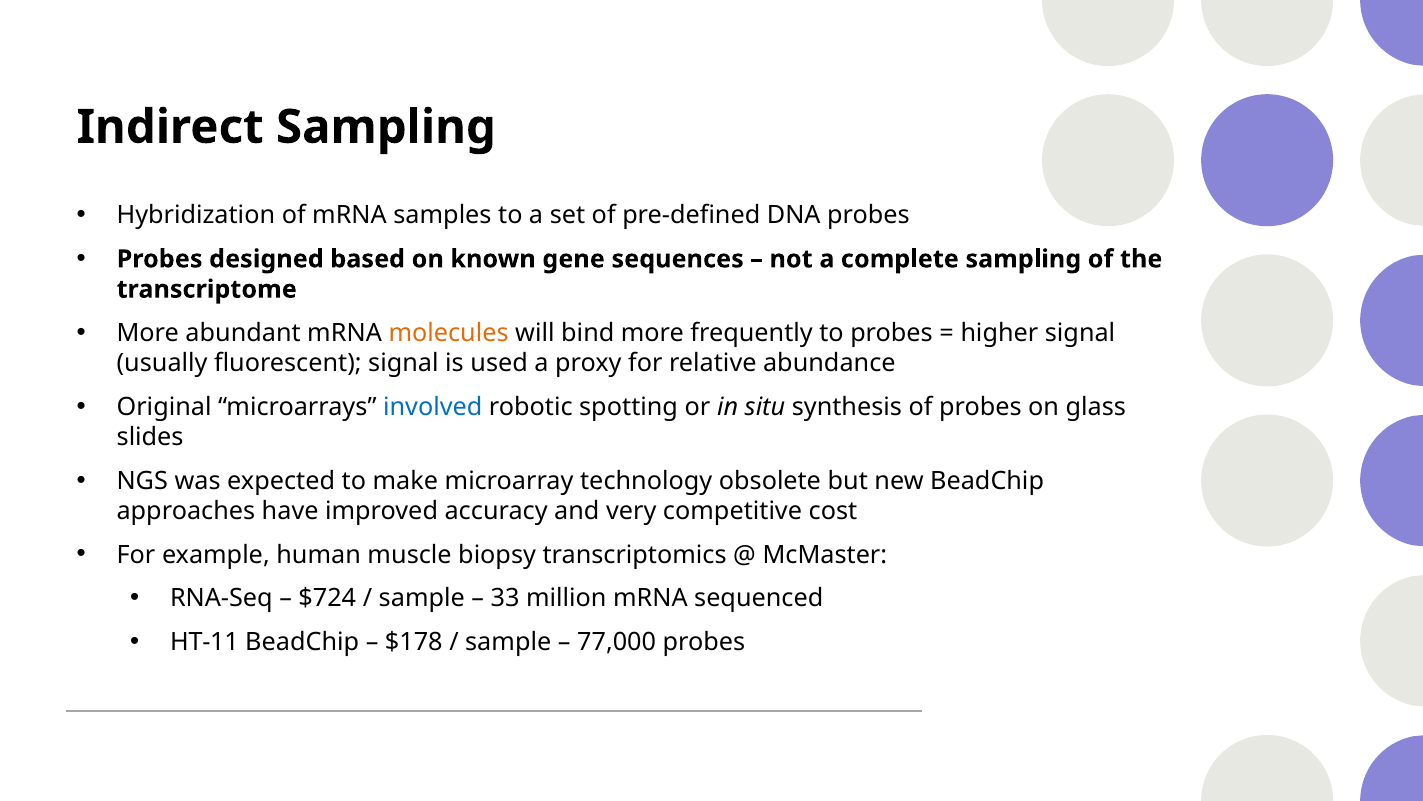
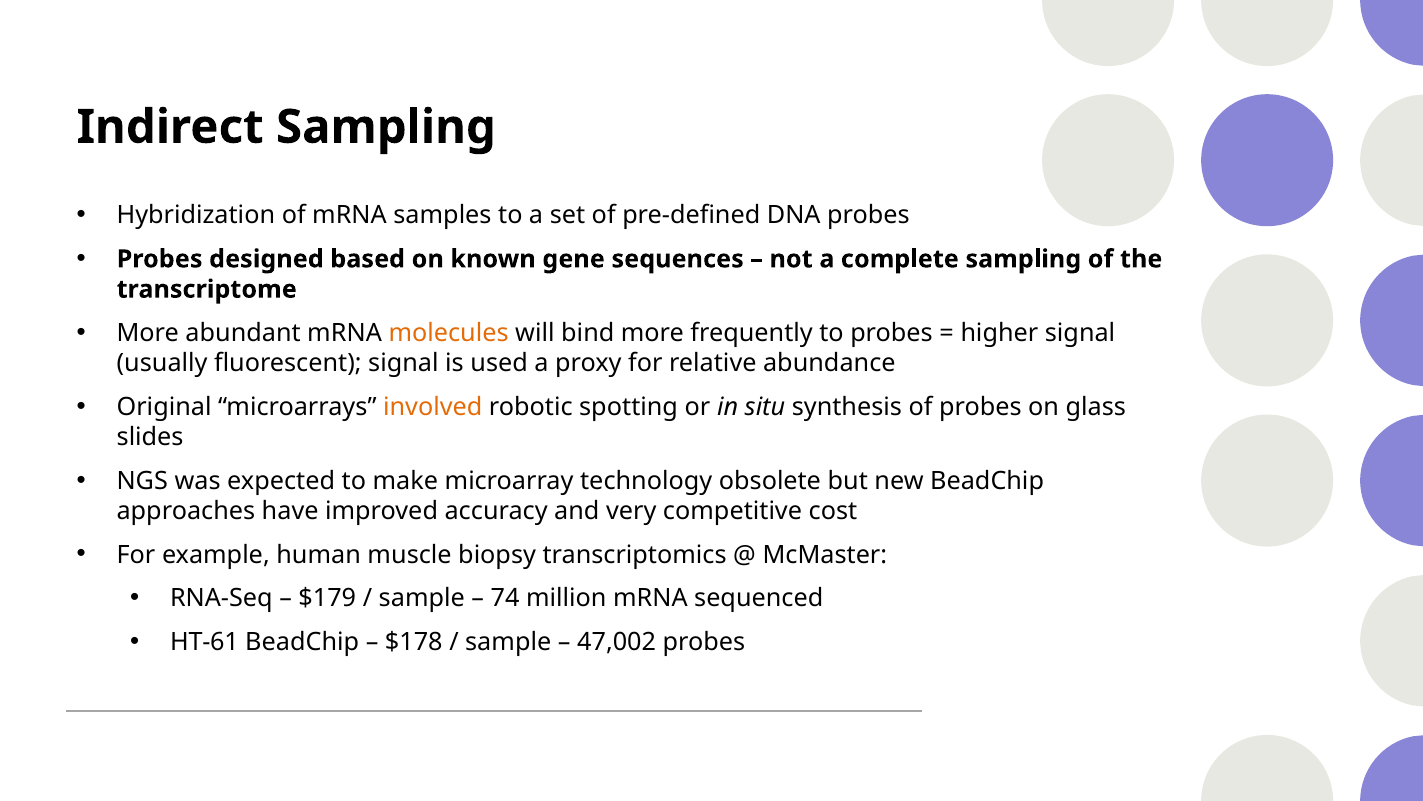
involved colour: blue -> orange (433, 407)
$724: $724 -> $179 (327, 598)
33: 33 -> 74 (505, 598)
HT-11: HT-11 -> HT-61 (204, 642)
77,000: 77,000 -> 47,002 (617, 642)
